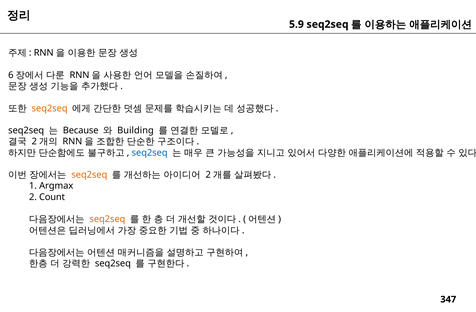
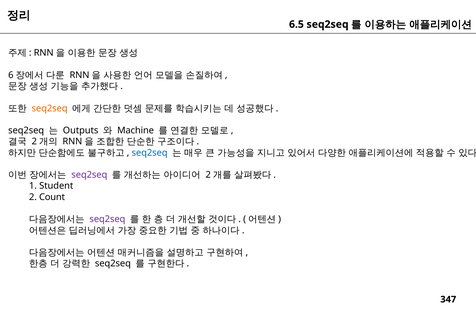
5.9: 5.9 -> 6.5 (296, 24)
Because: Because -> Outputs (81, 131)
Building: Building -> Machine (136, 131)
seq2seq colour: orange -> purple (89, 175)
Argmax: Argmax -> Student (56, 186)
seq2seq colour: orange -> purple (107, 220)
